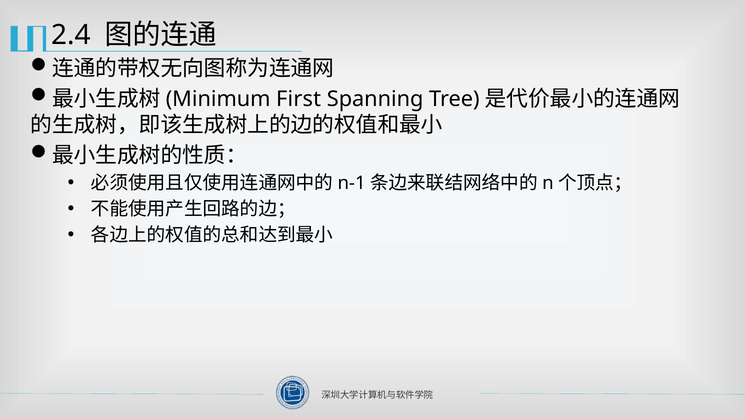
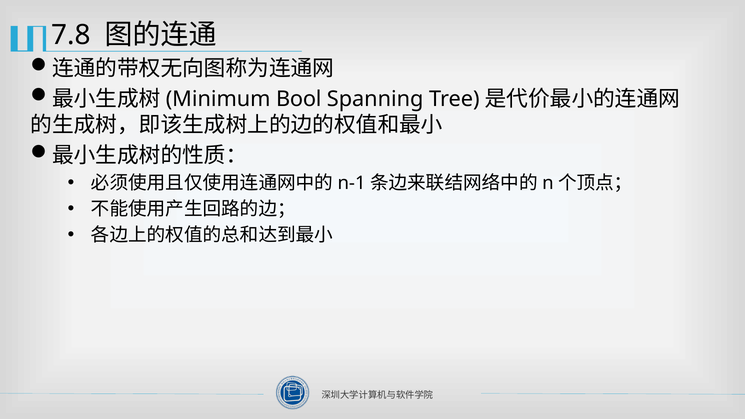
2.4: 2.4 -> 7.8 (71, 35)
First: First -> Bool (299, 99)
